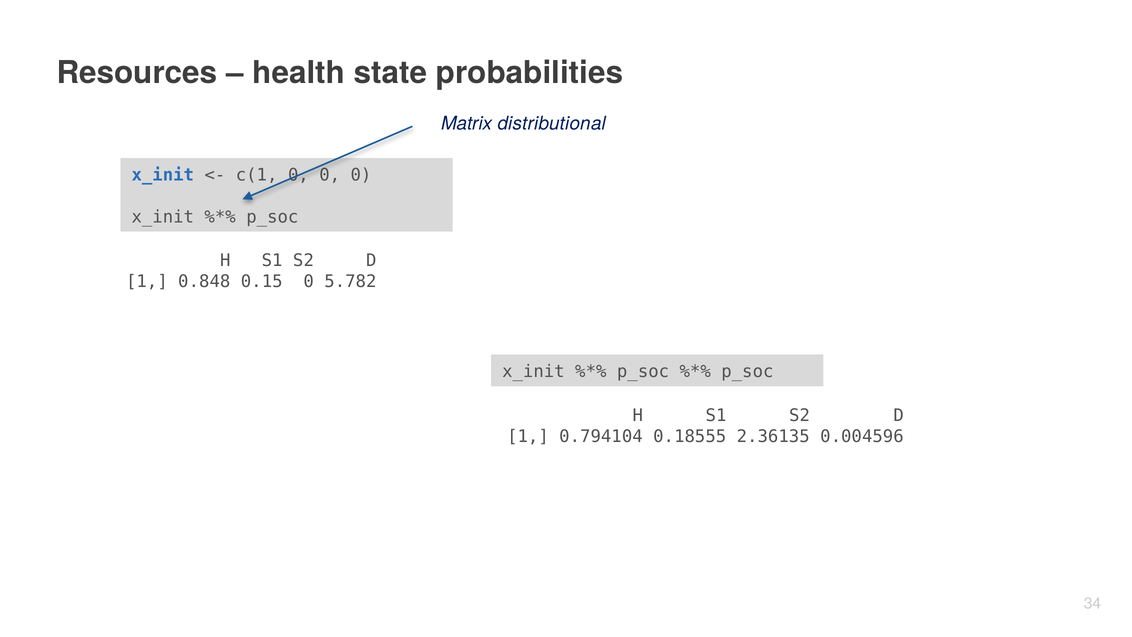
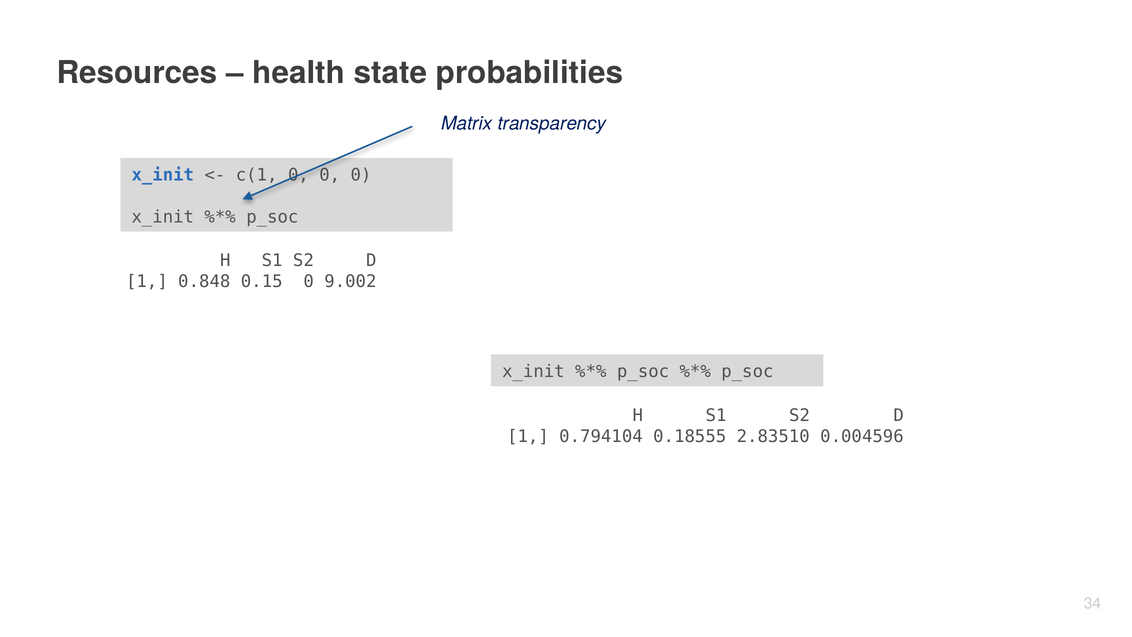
distributional: distributional -> transparency (552, 123)
5.782: 5.782 -> 9.002 (350, 281)
2.36135: 2.36135 -> 2.83510 (773, 436)
